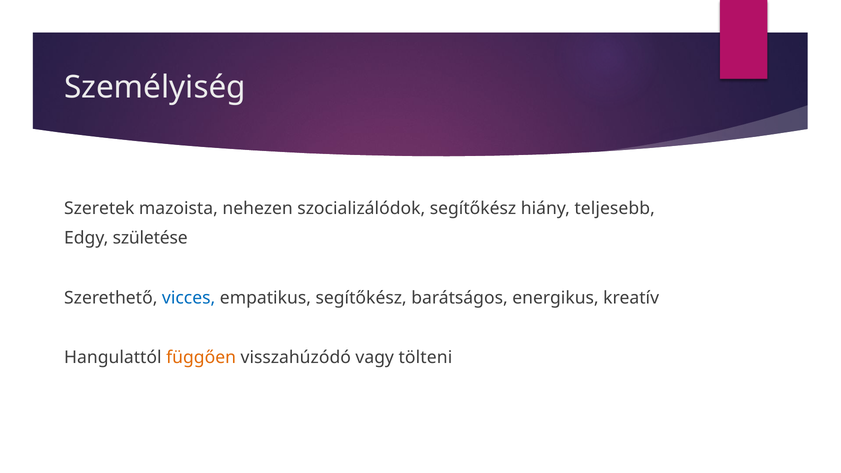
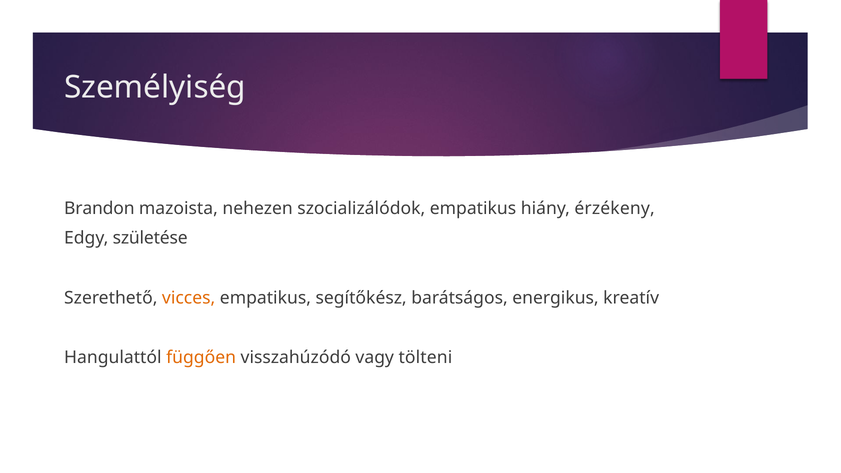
Szeretek: Szeretek -> Brandon (99, 208)
szocializálódok segítőkész: segítőkész -> empatikus (473, 208)
teljesebb: teljesebb -> érzékeny (615, 208)
vicces colour: blue -> orange (189, 298)
